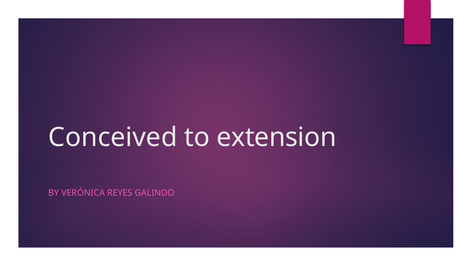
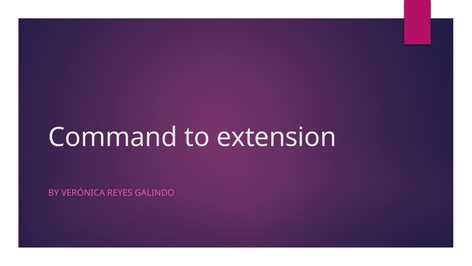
Conceived: Conceived -> Command (113, 137)
